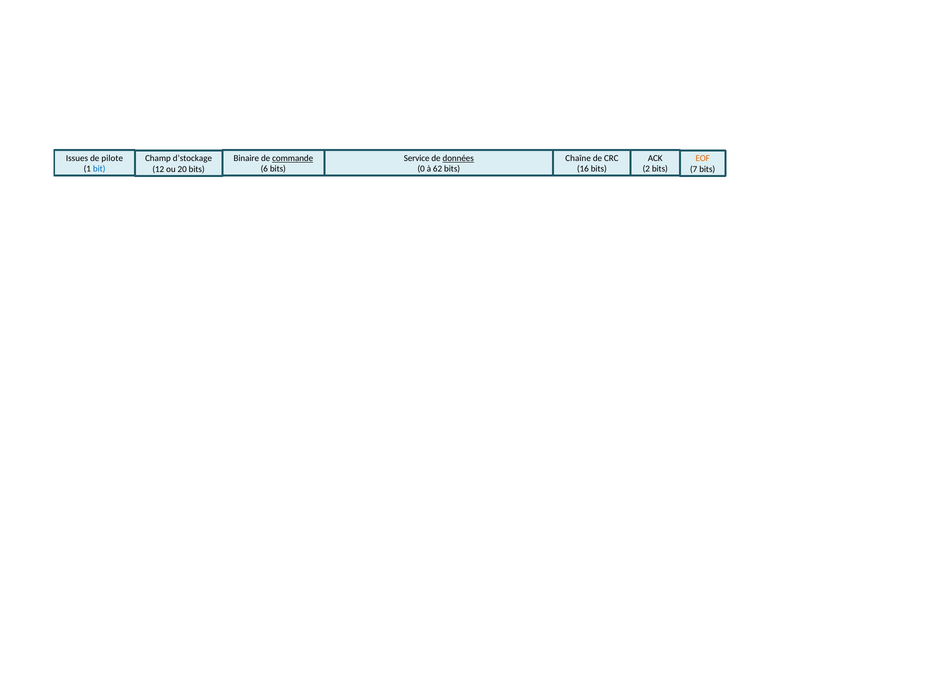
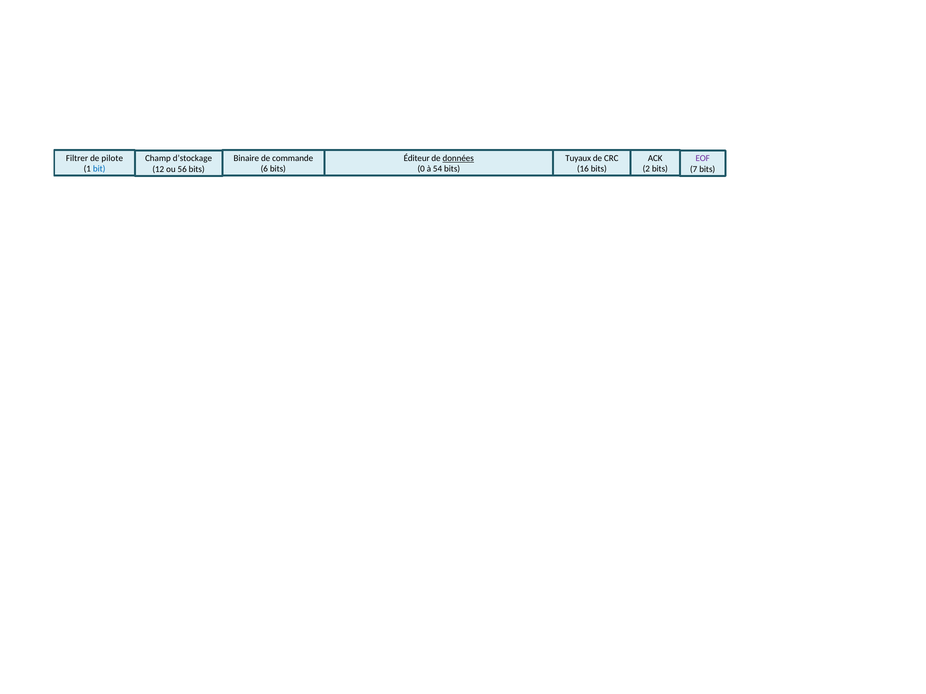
Issues: Issues -> Filtrer (77, 158)
commande underline: present -> none (293, 158)
Service: Service -> Éditeur (417, 158)
Chaîne: Chaîne -> Tuyaux (578, 158)
EOF colour: orange -> purple (703, 159)
62: 62 -> 54 (438, 169)
20: 20 -> 56 (182, 169)
